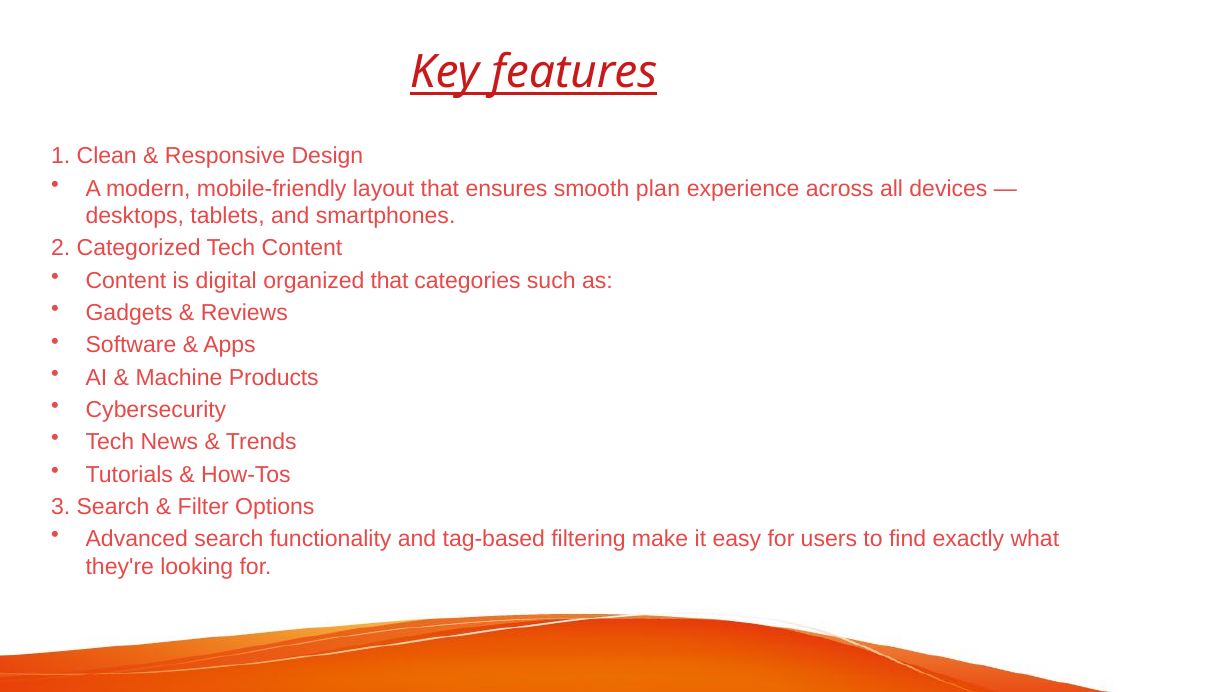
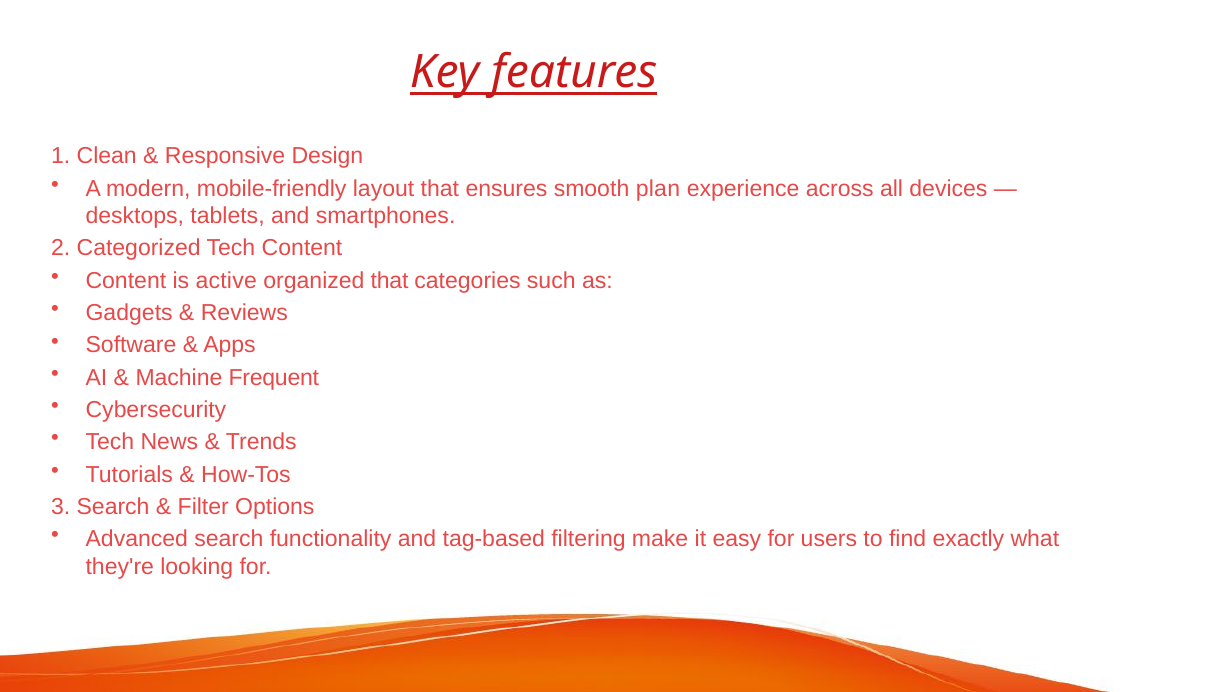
digital: digital -> active (226, 280)
Products: Products -> Frequent (274, 377)
